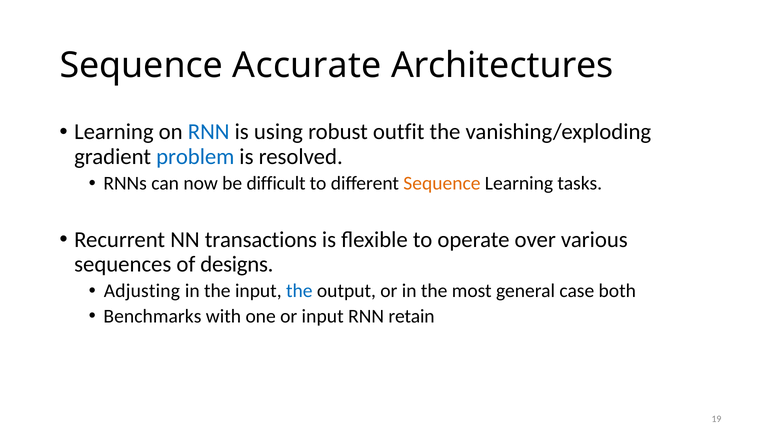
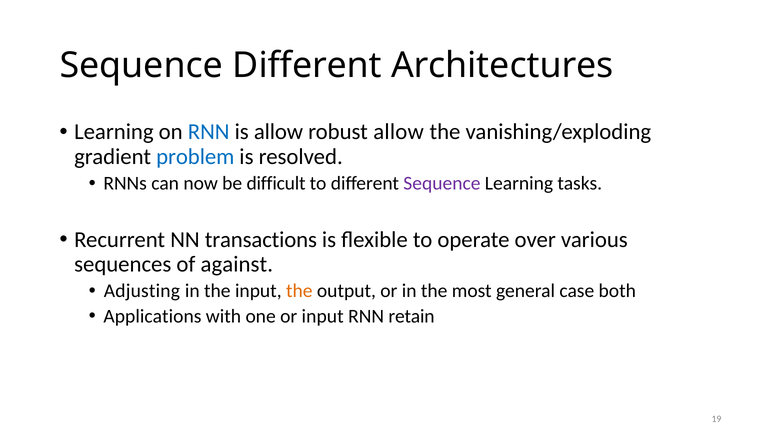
Sequence Accurate: Accurate -> Different (307, 66)
is using: using -> allow (278, 132)
robust outfit: outfit -> allow (399, 132)
Sequence colour: orange -> purple (442, 184)
designs: designs -> against (237, 264)
the colour: blue -> orange (299, 291)
Benchmarks: Benchmarks -> Applications (152, 316)
